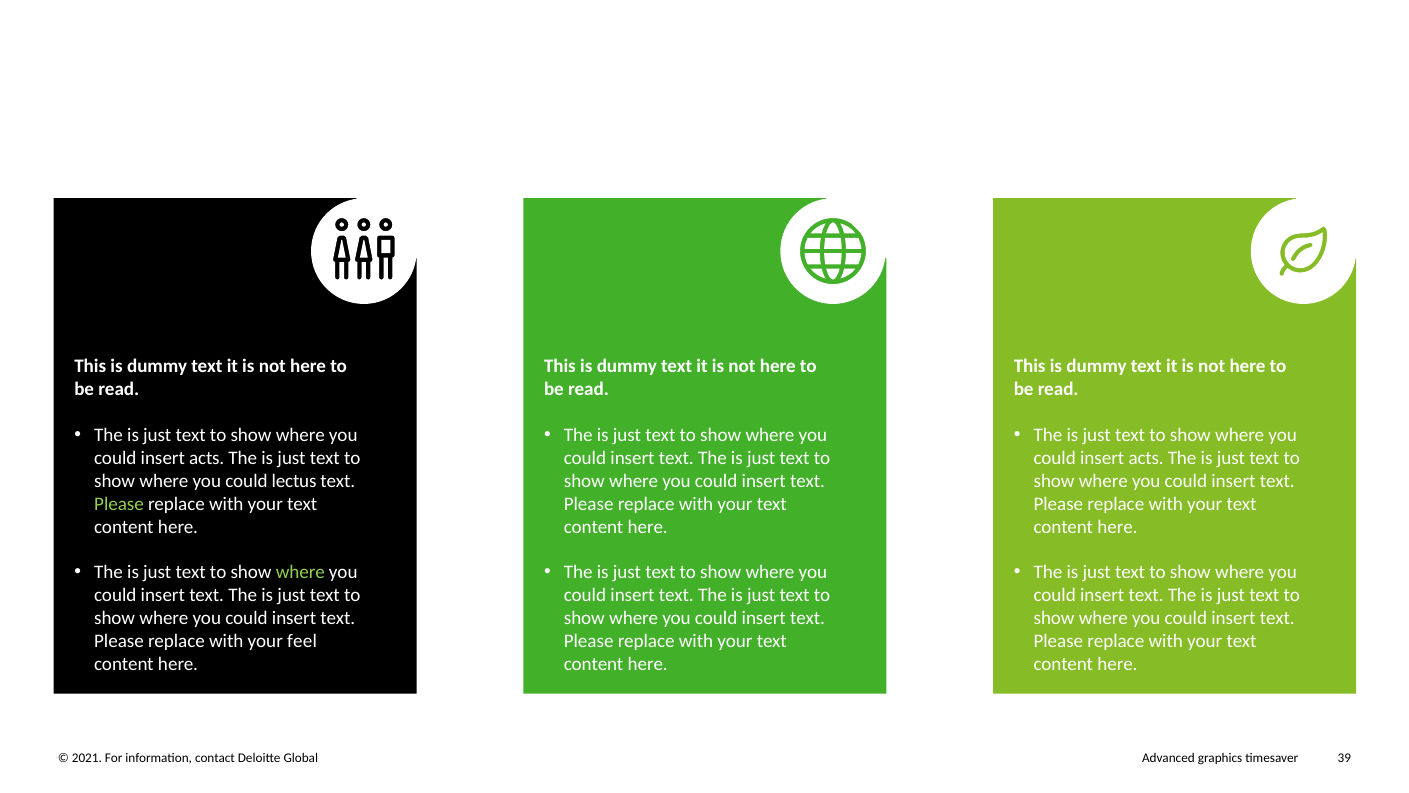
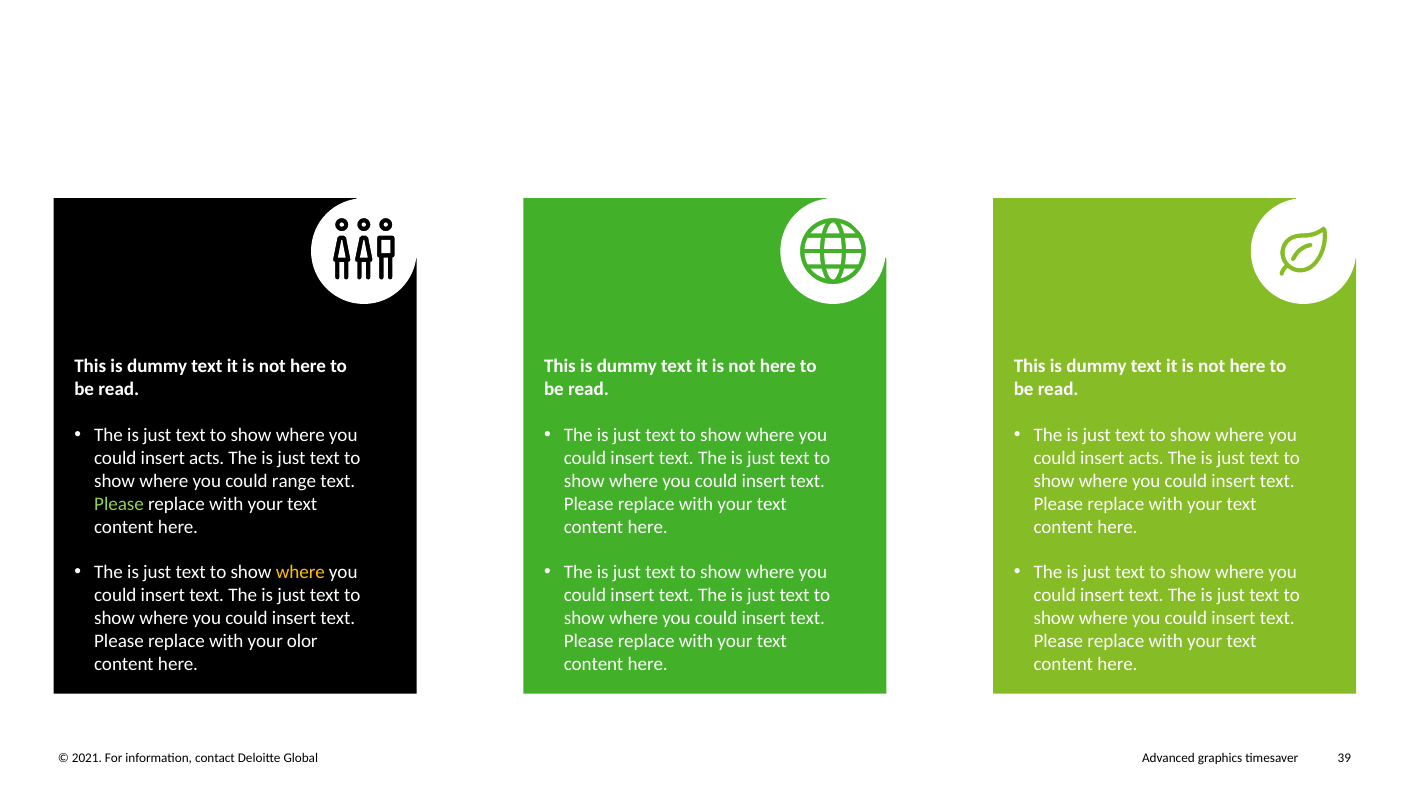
lectus: lectus -> range (294, 481)
where colour: light green -> yellow (300, 572)
feel: feel -> olor (302, 641)
